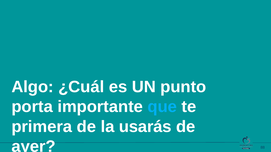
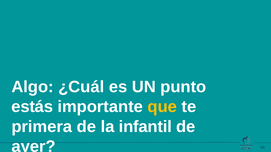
porta: porta -> estás (32, 107)
que colour: light blue -> yellow (162, 107)
usarás: usarás -> infantil (145, 127)
